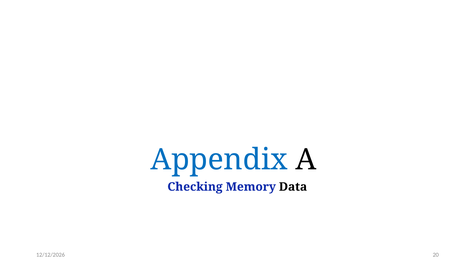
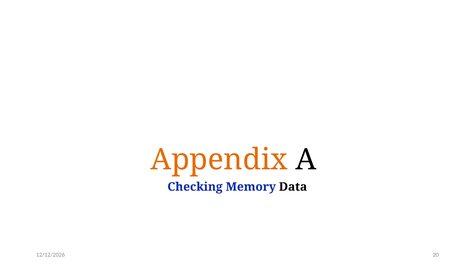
Appendix colour: blue -> orange (219, 160)
